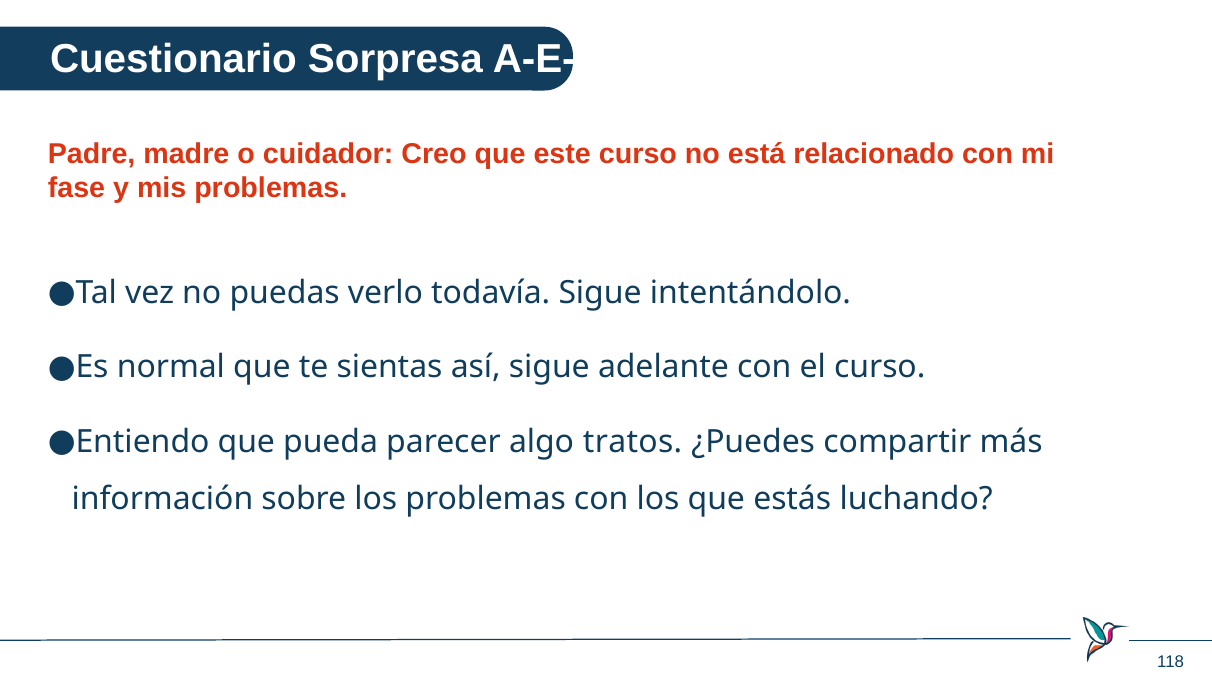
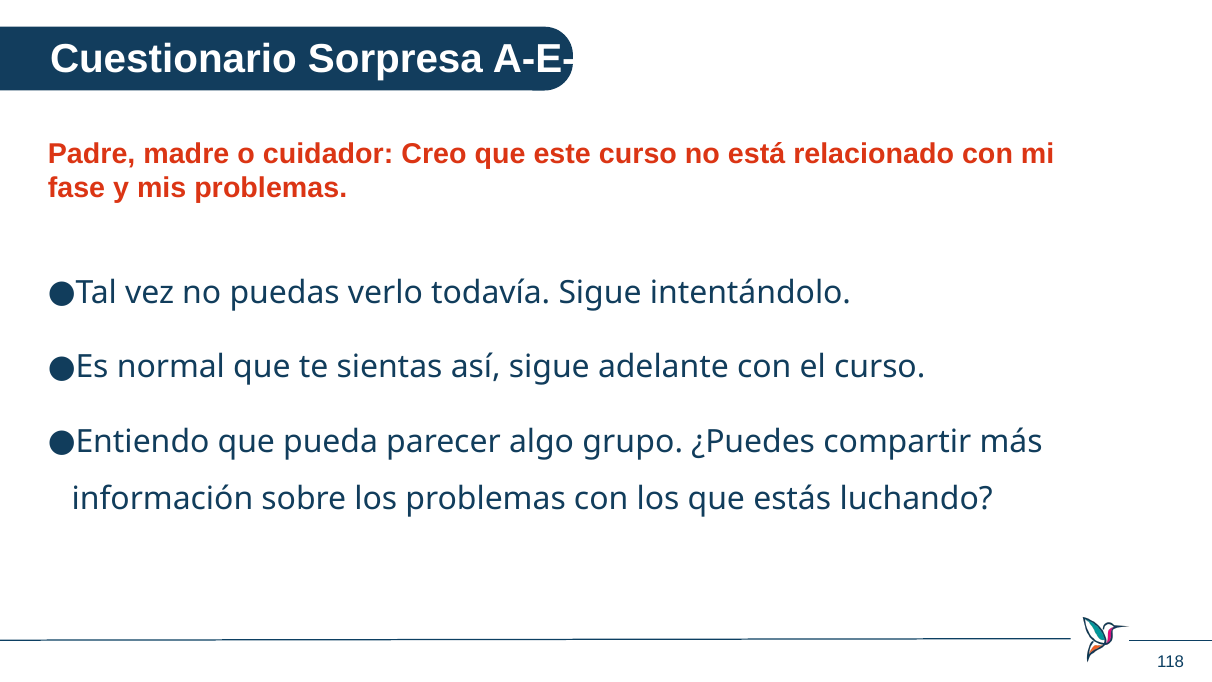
tratos: tratos -> grupo (633, 441)
